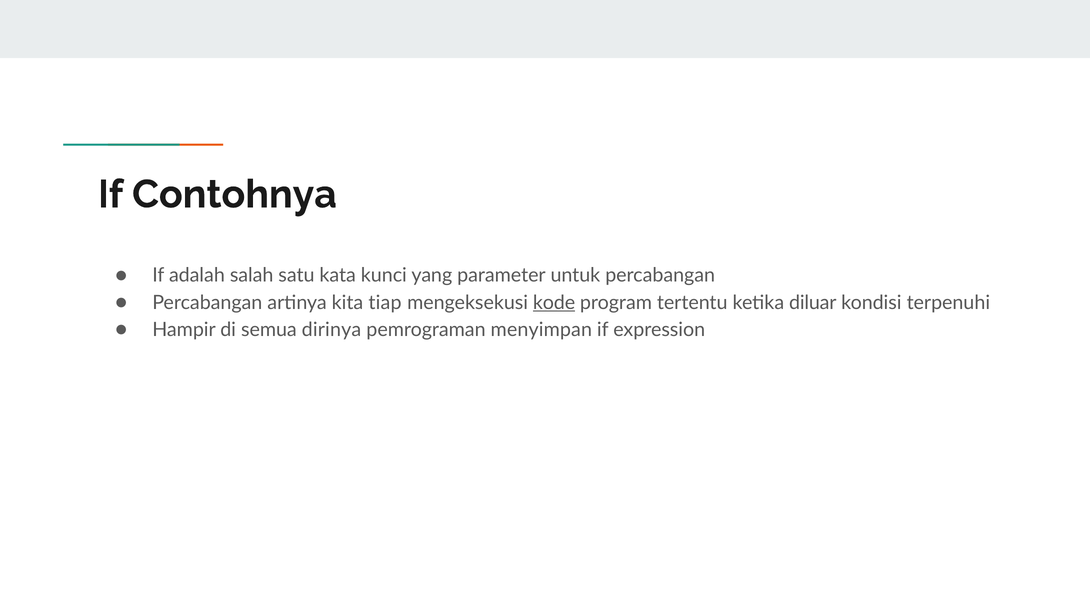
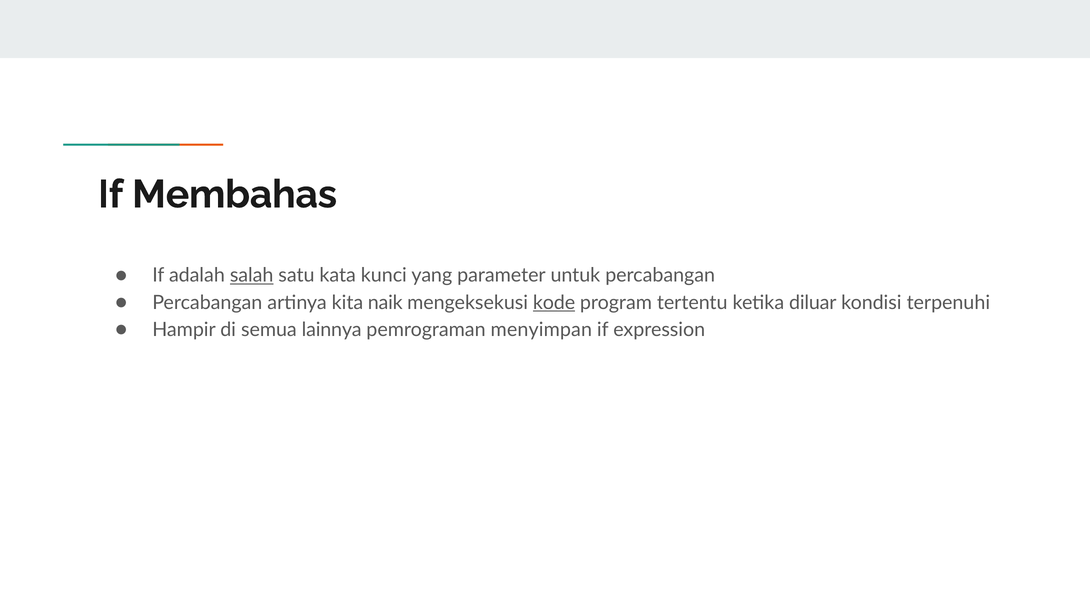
Contohnya: Contohnya -> Membahas (235, 194)
salah underline: none -> present (252, 275)
tiap: tiap -> naik (385, 303)
dirinya: dirinya -> lainnya (332, 330)
